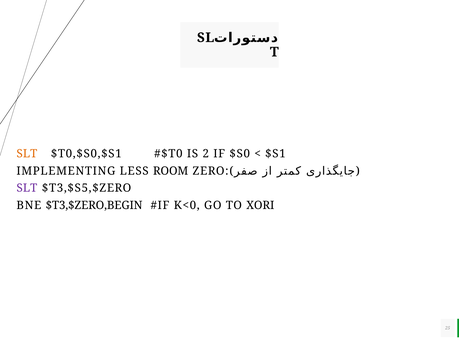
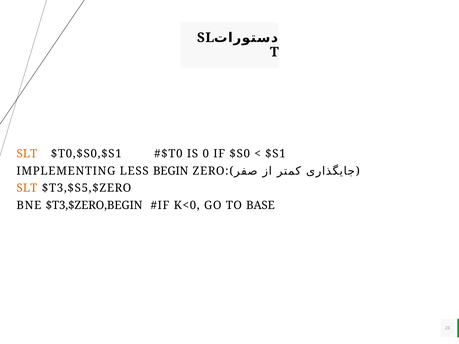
2: 2 -> 0 (206, 154)
ROOM: ROOM -> BEGIN (171, 171)
SLT colour: purple -> orange (27, 188)
XORI: XORI -> BASE (260, 205)
